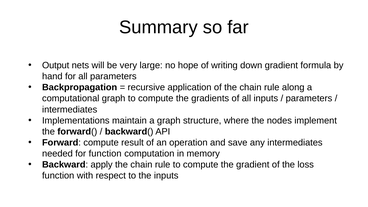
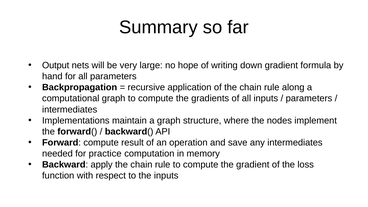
for function: function -> practice (105, 154)
